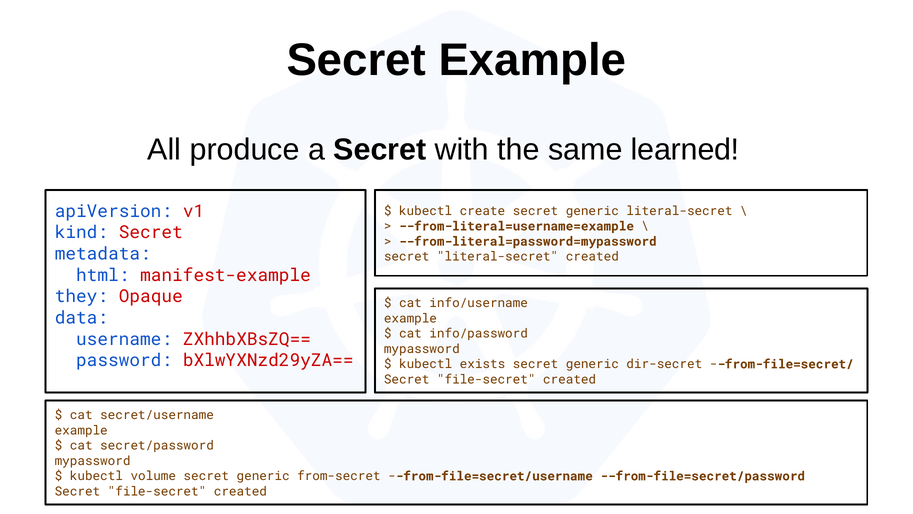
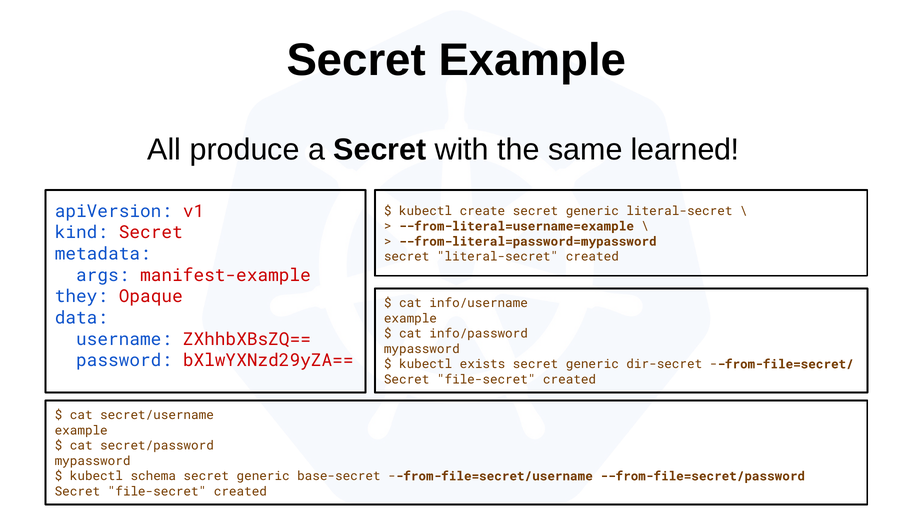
html: html -> args (103, 275)
volume: volume -> schema (153, 476)
from-secret: from-secret -> base-secret (339, 476)
